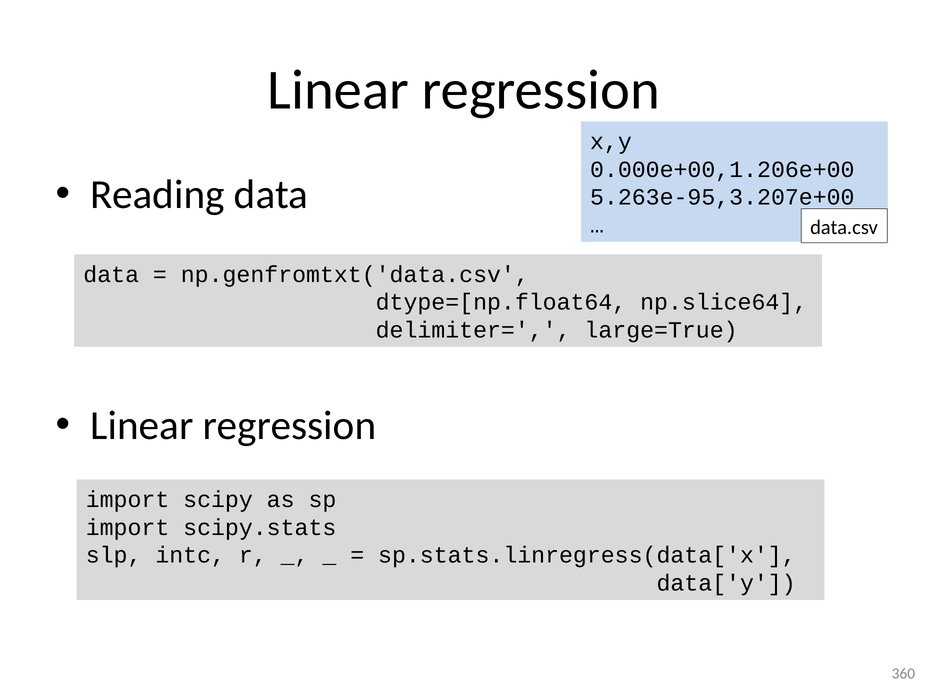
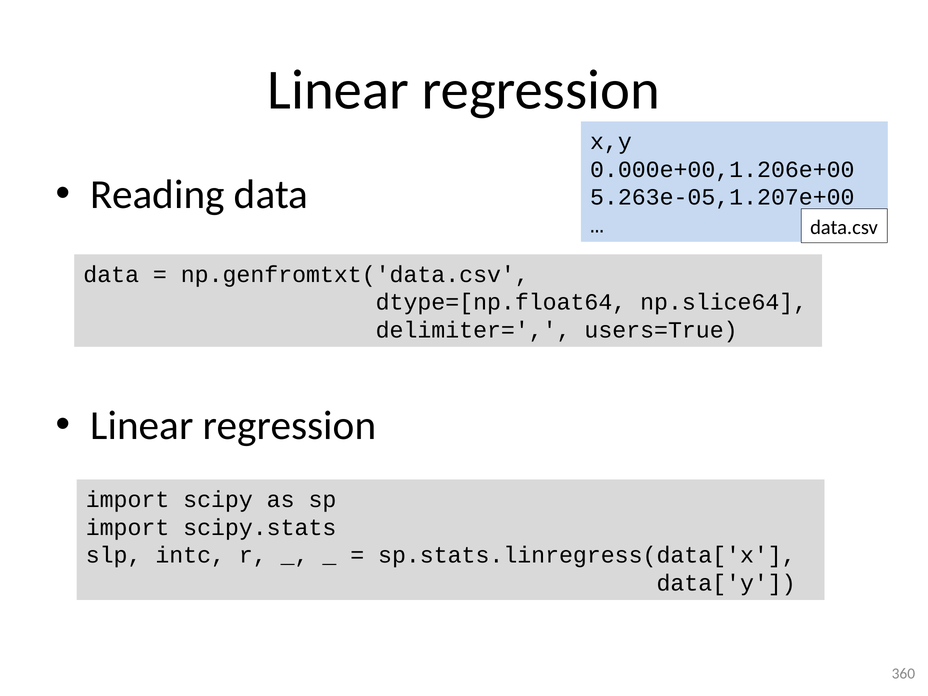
5.263e-95,3.207e+00: 5.263e-95,3.207e+00 -> 5.263e-05,1.207e+00 (722, 197)
large=True: large=True -> users=True (661, 330)
